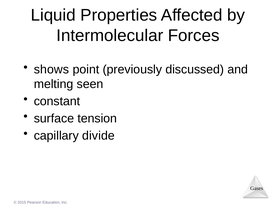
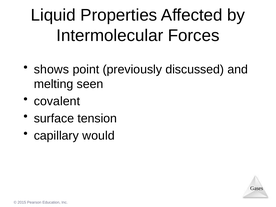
constant: constant -> covalent (57, 101)
divide: divide -> would (98, 136)
